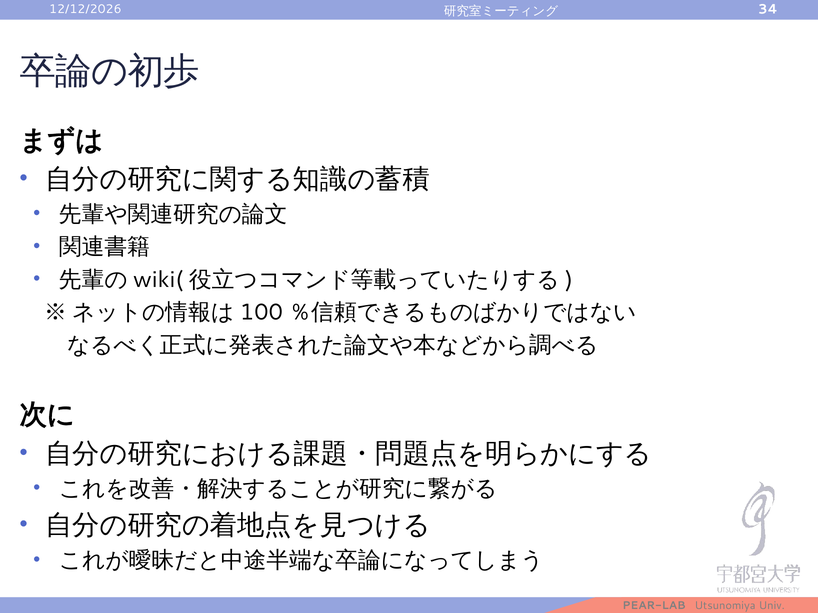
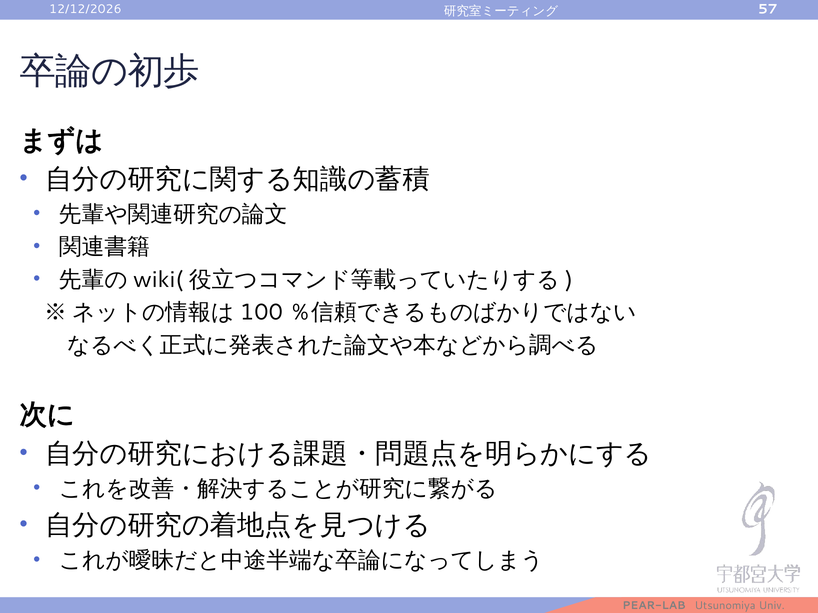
34: 34 -> 57 (768, 9)
